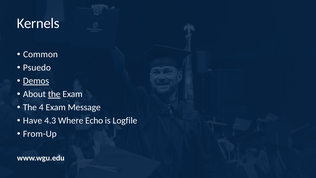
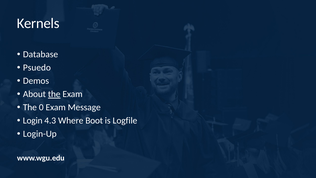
Common: Common -> Database (41, 54)
Demos underline: present -> none (36, 81)
4: 4 -> 0 (41, 107)
Have: Have -> Login (33, 121)
Echo: Echo -> Boot (94, 121)
From-Up: From-Up -> Login-Up (40, 134)
